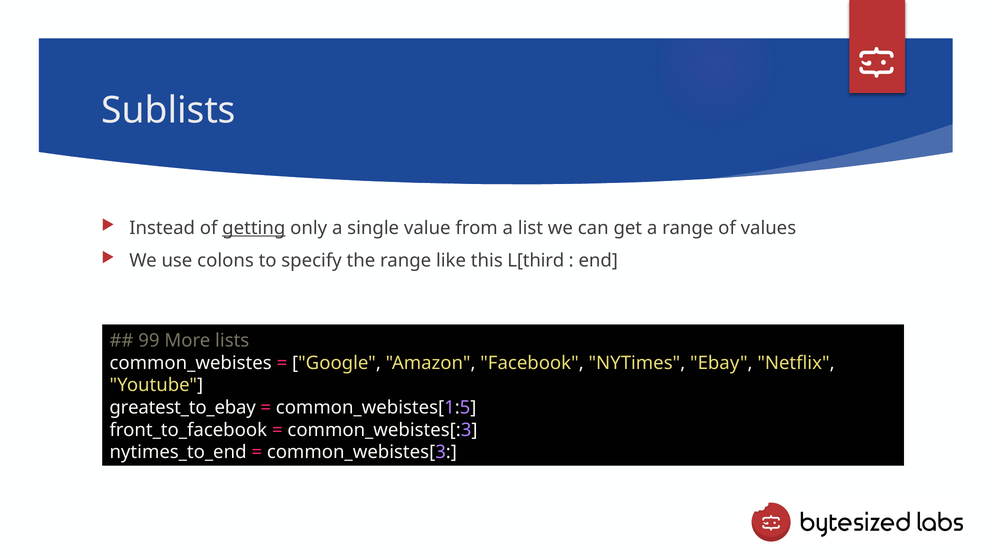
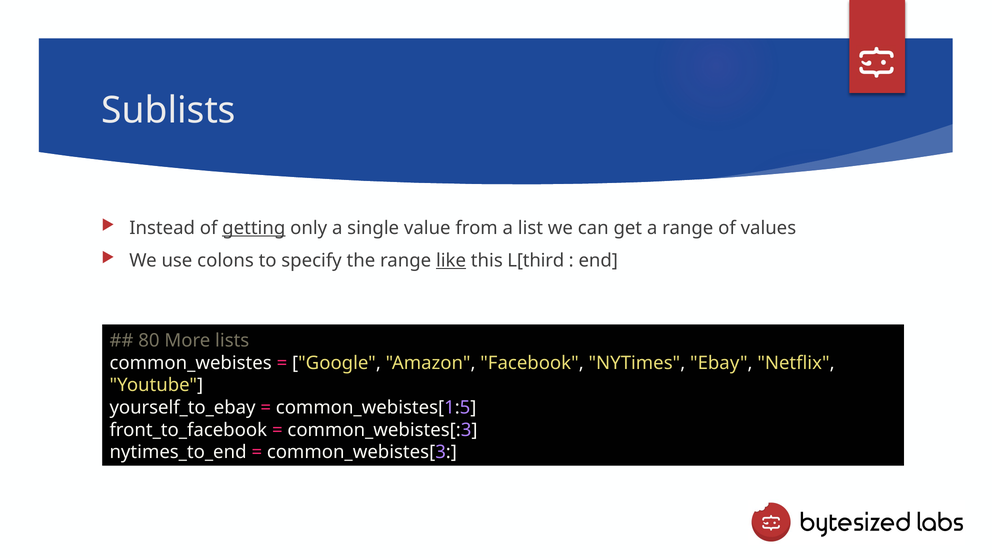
like underline: none -> present (451, 261)
99: 99 -> 80 (149, 341)
greatest_to_ebay: greatest_to_ebay -> yourself_to_ebay (183, 408)
